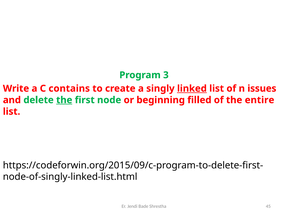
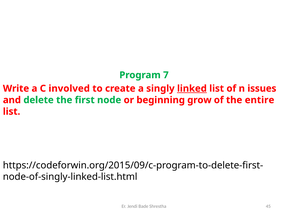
3: 3 -> 7 (166, 75)
contains: contains -> involved (69, 88)
the underline: present -> none (64, 100)
filled: filled -> grow (199, 100)
